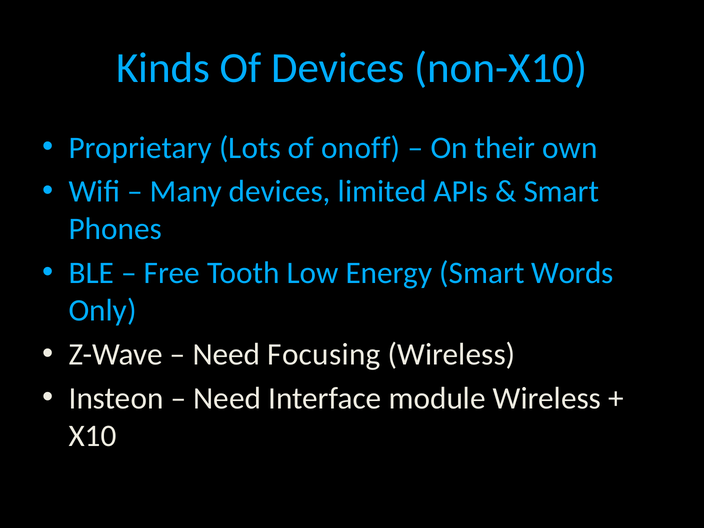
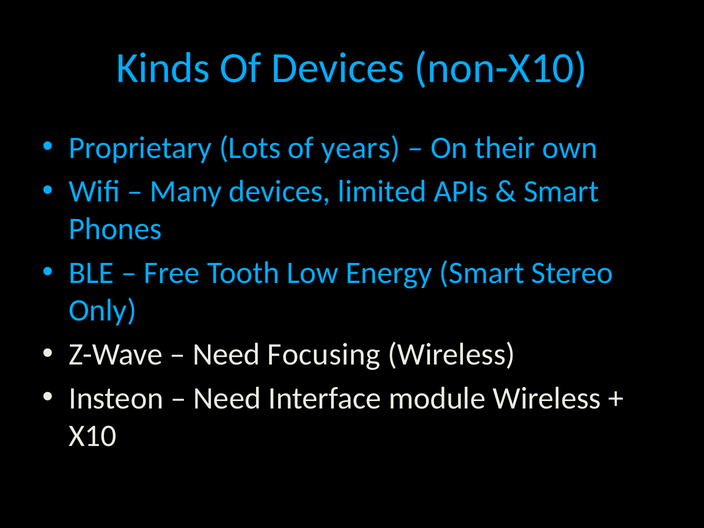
onoff: onoff -> years (361, 148)
Words: Words -> Stereo (572, 273)
